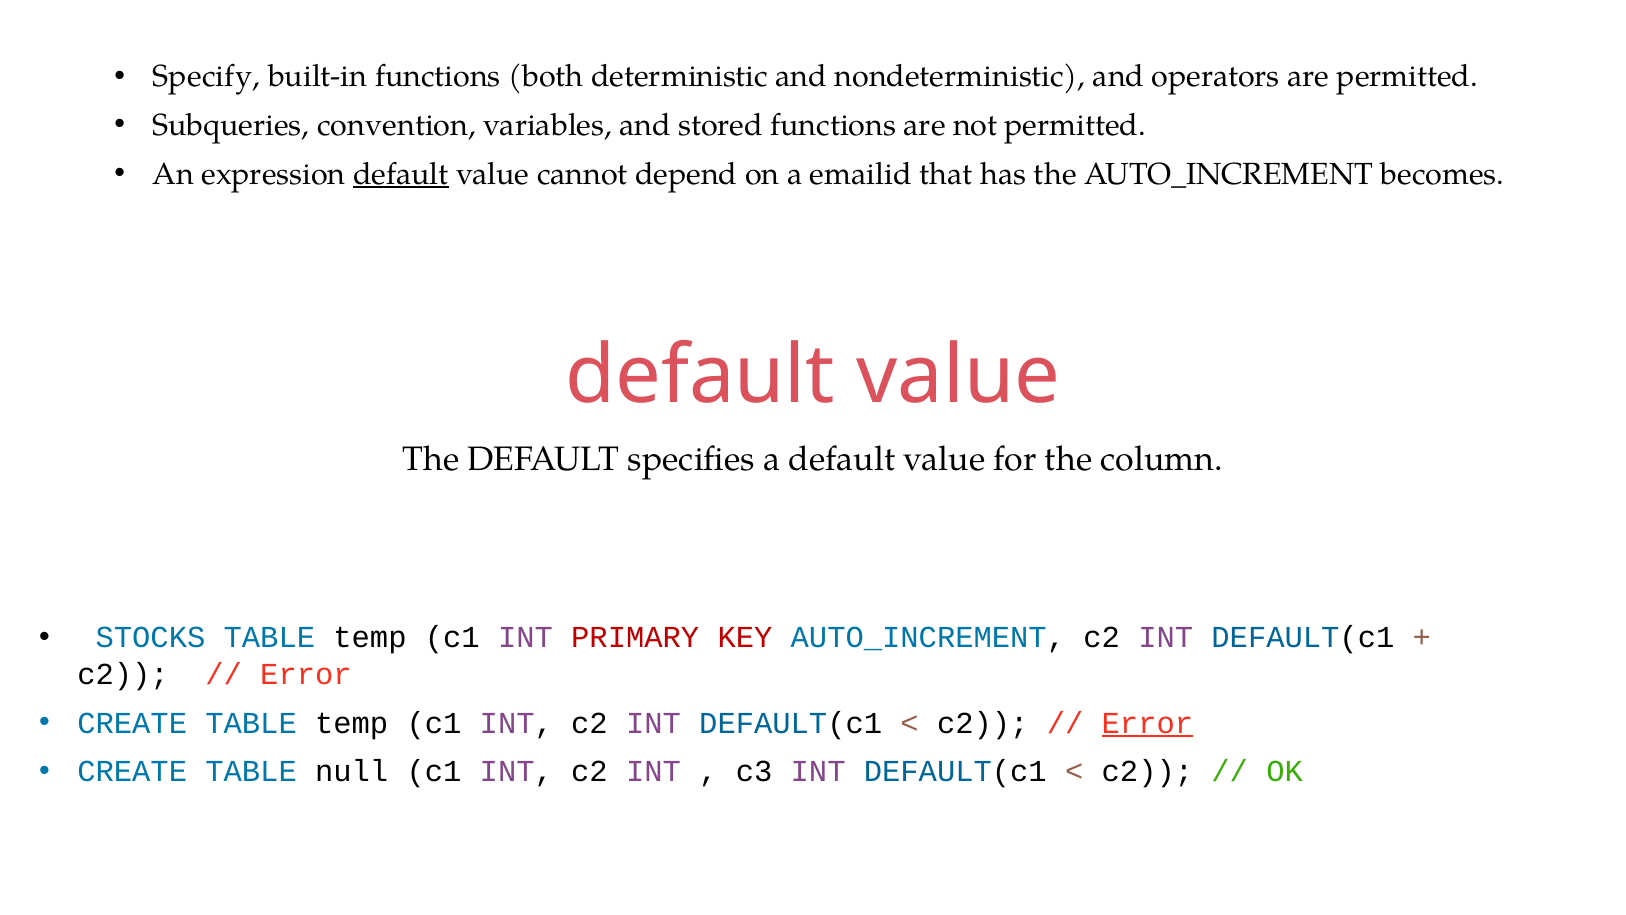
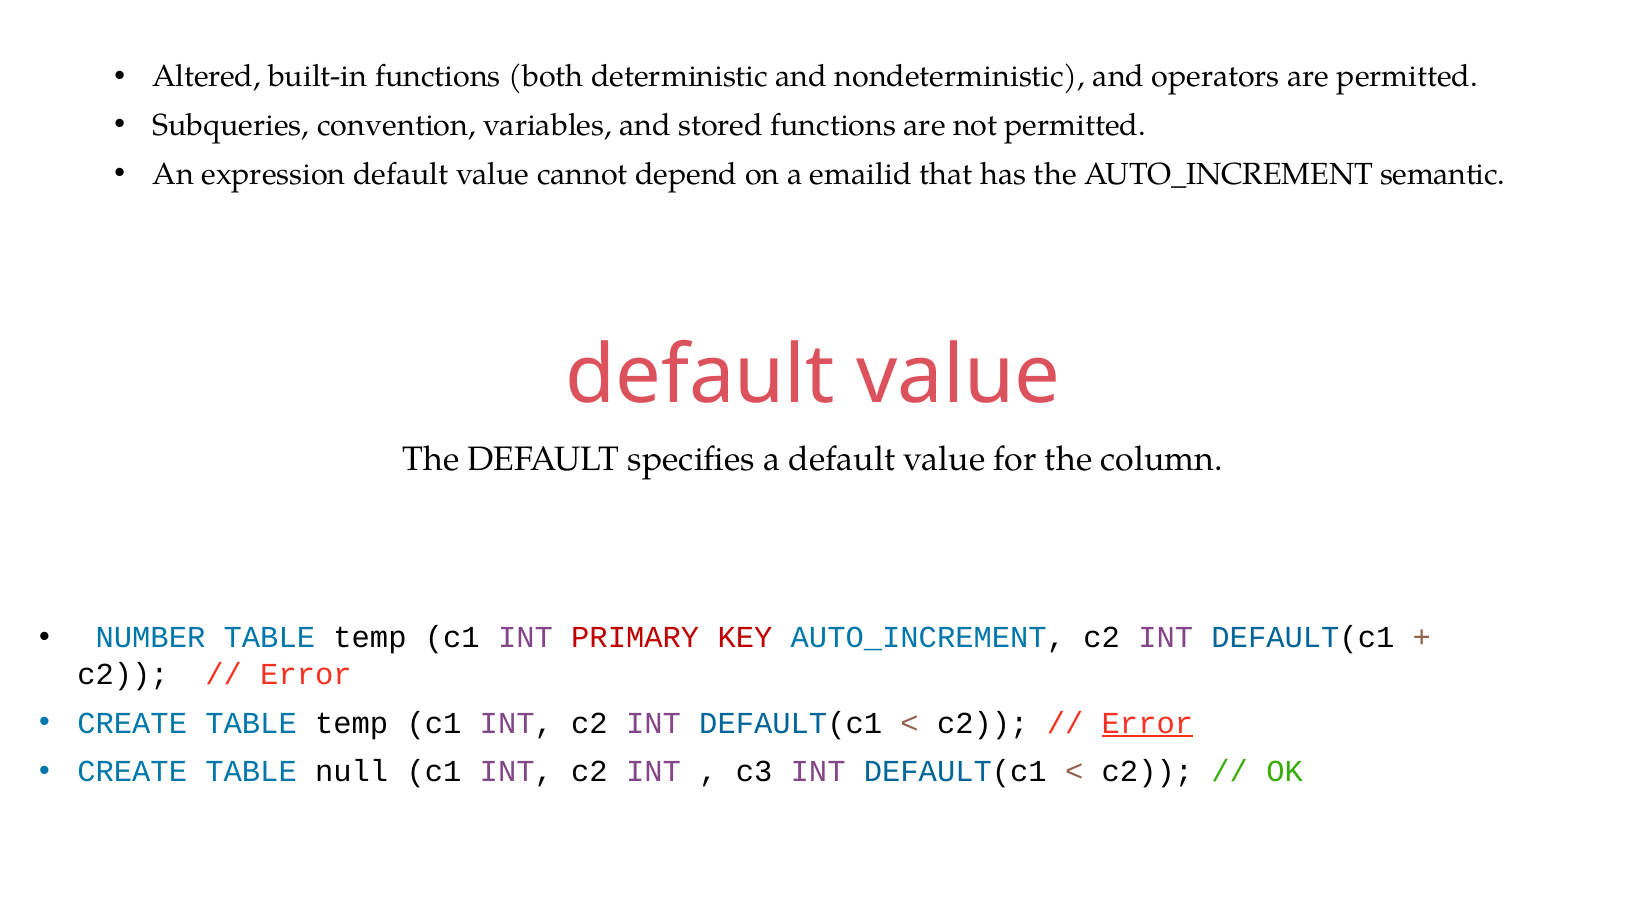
Specify: Specify -> Altered (207, 77)
default underline: present -> none (401, 174)
becomes: becomes -> semantic (1443, 174)
STOCKS: STOCKS -> NUMBER (150, 637)
